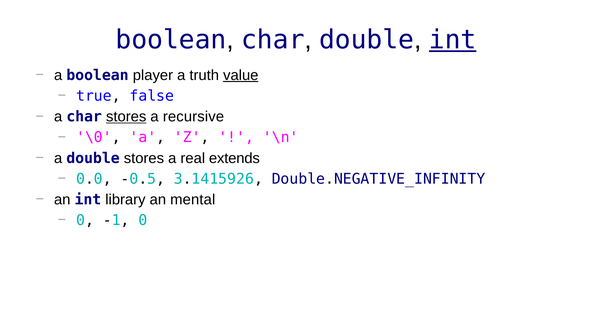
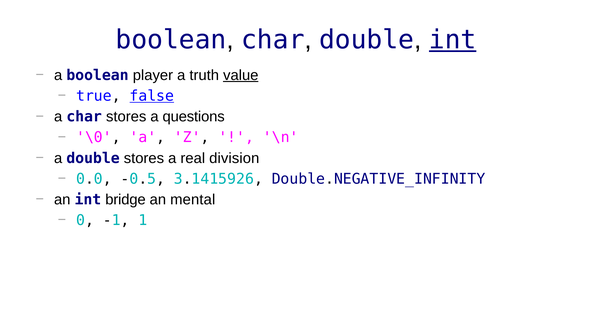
false underline: none -> present (152, 96)
stores underline: present -> none (126, 117)
recursive: recursive -> questions (194, 117)
extends: extends -> division (234, 158)
library: library -> bridge (125, 200)
-1 0: 0 -> 1 (143, 220)
